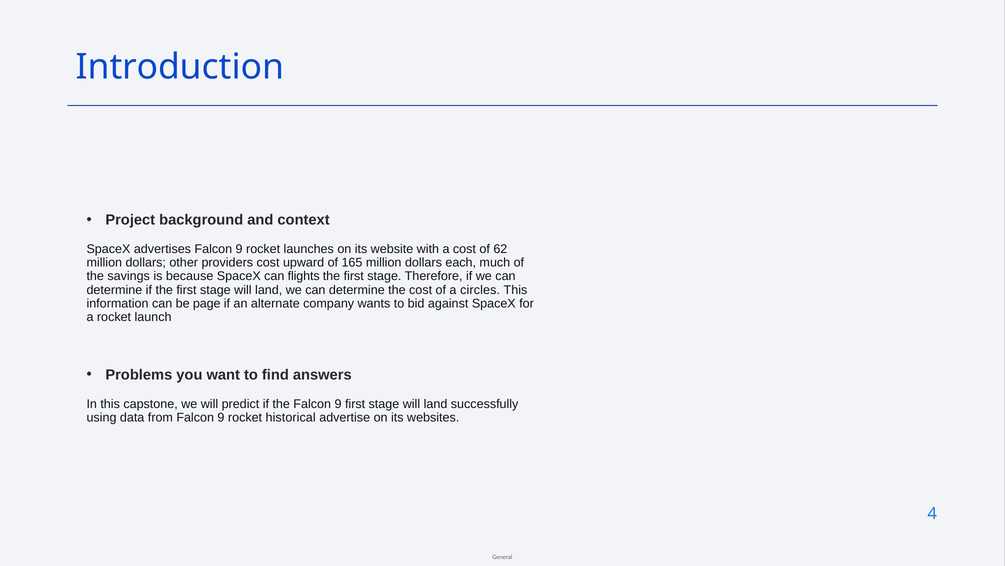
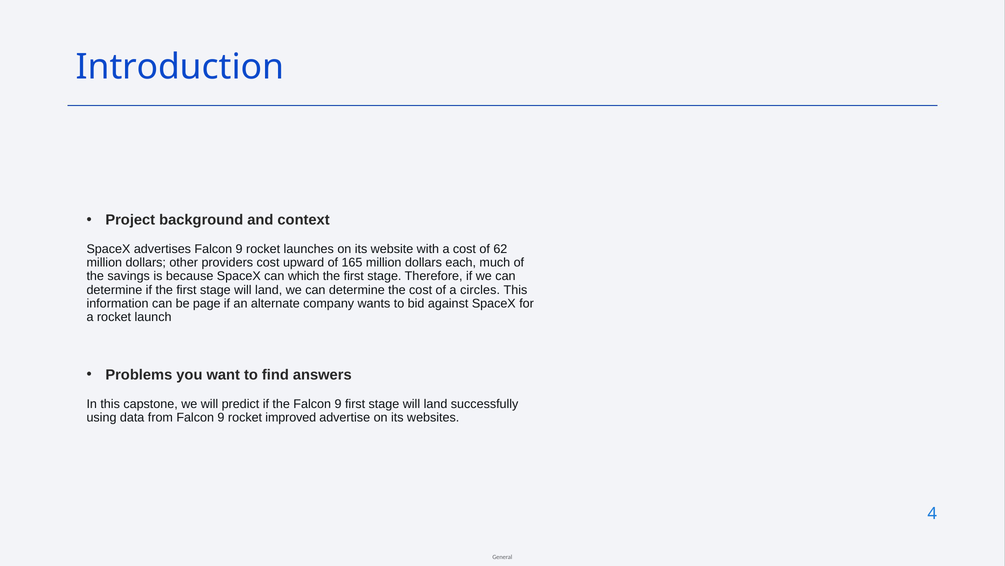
flights: flights -> which (304, 276)
historical: historical -> improved (291, 417)
